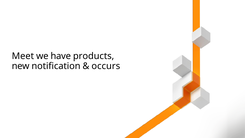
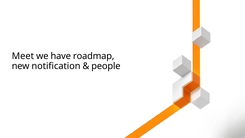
products: products -> roadmap (94, 56)
occurs: occurs -> people (106, 66)
